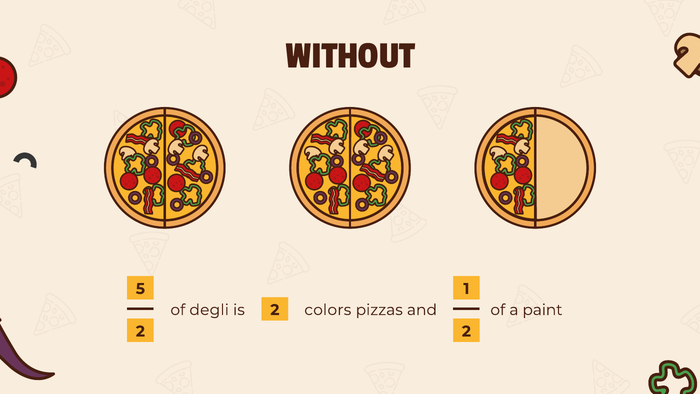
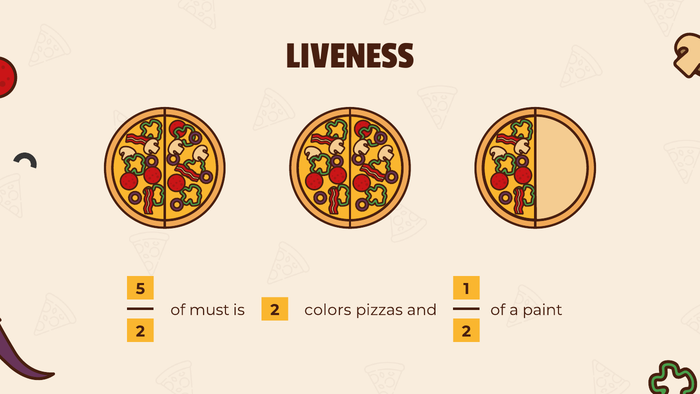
WITHOUT: WITHOUT -> LIVENESS (350, 55)
degli: degli -> must (209, 310)
